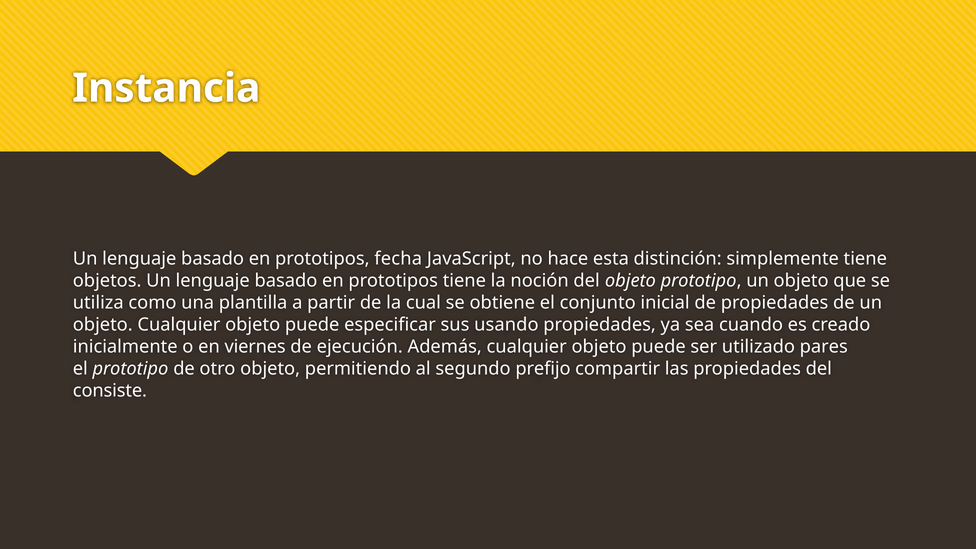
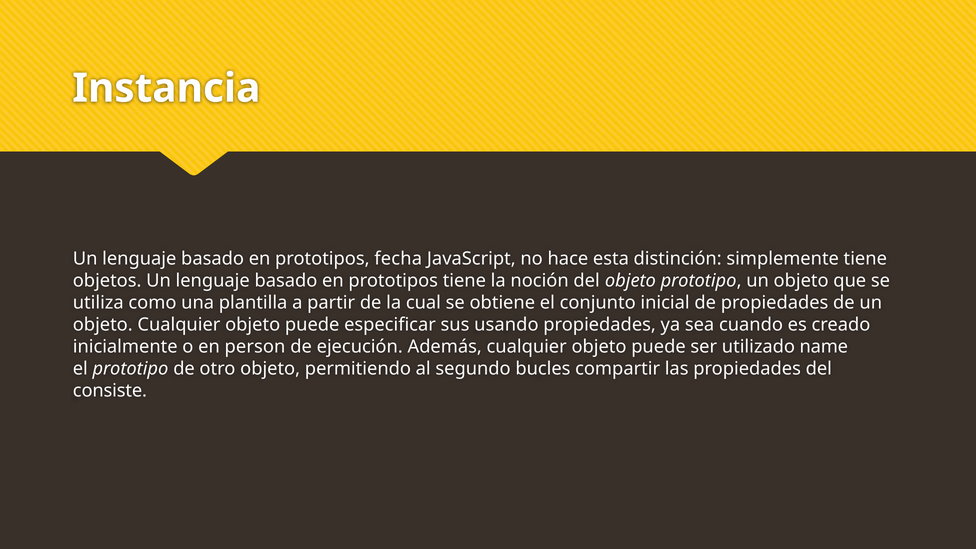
viernes: viernes -> person (255, 347)
pares: pares -> name (824, 347)
prefijo: prefijo -> bucles (543, 369)
